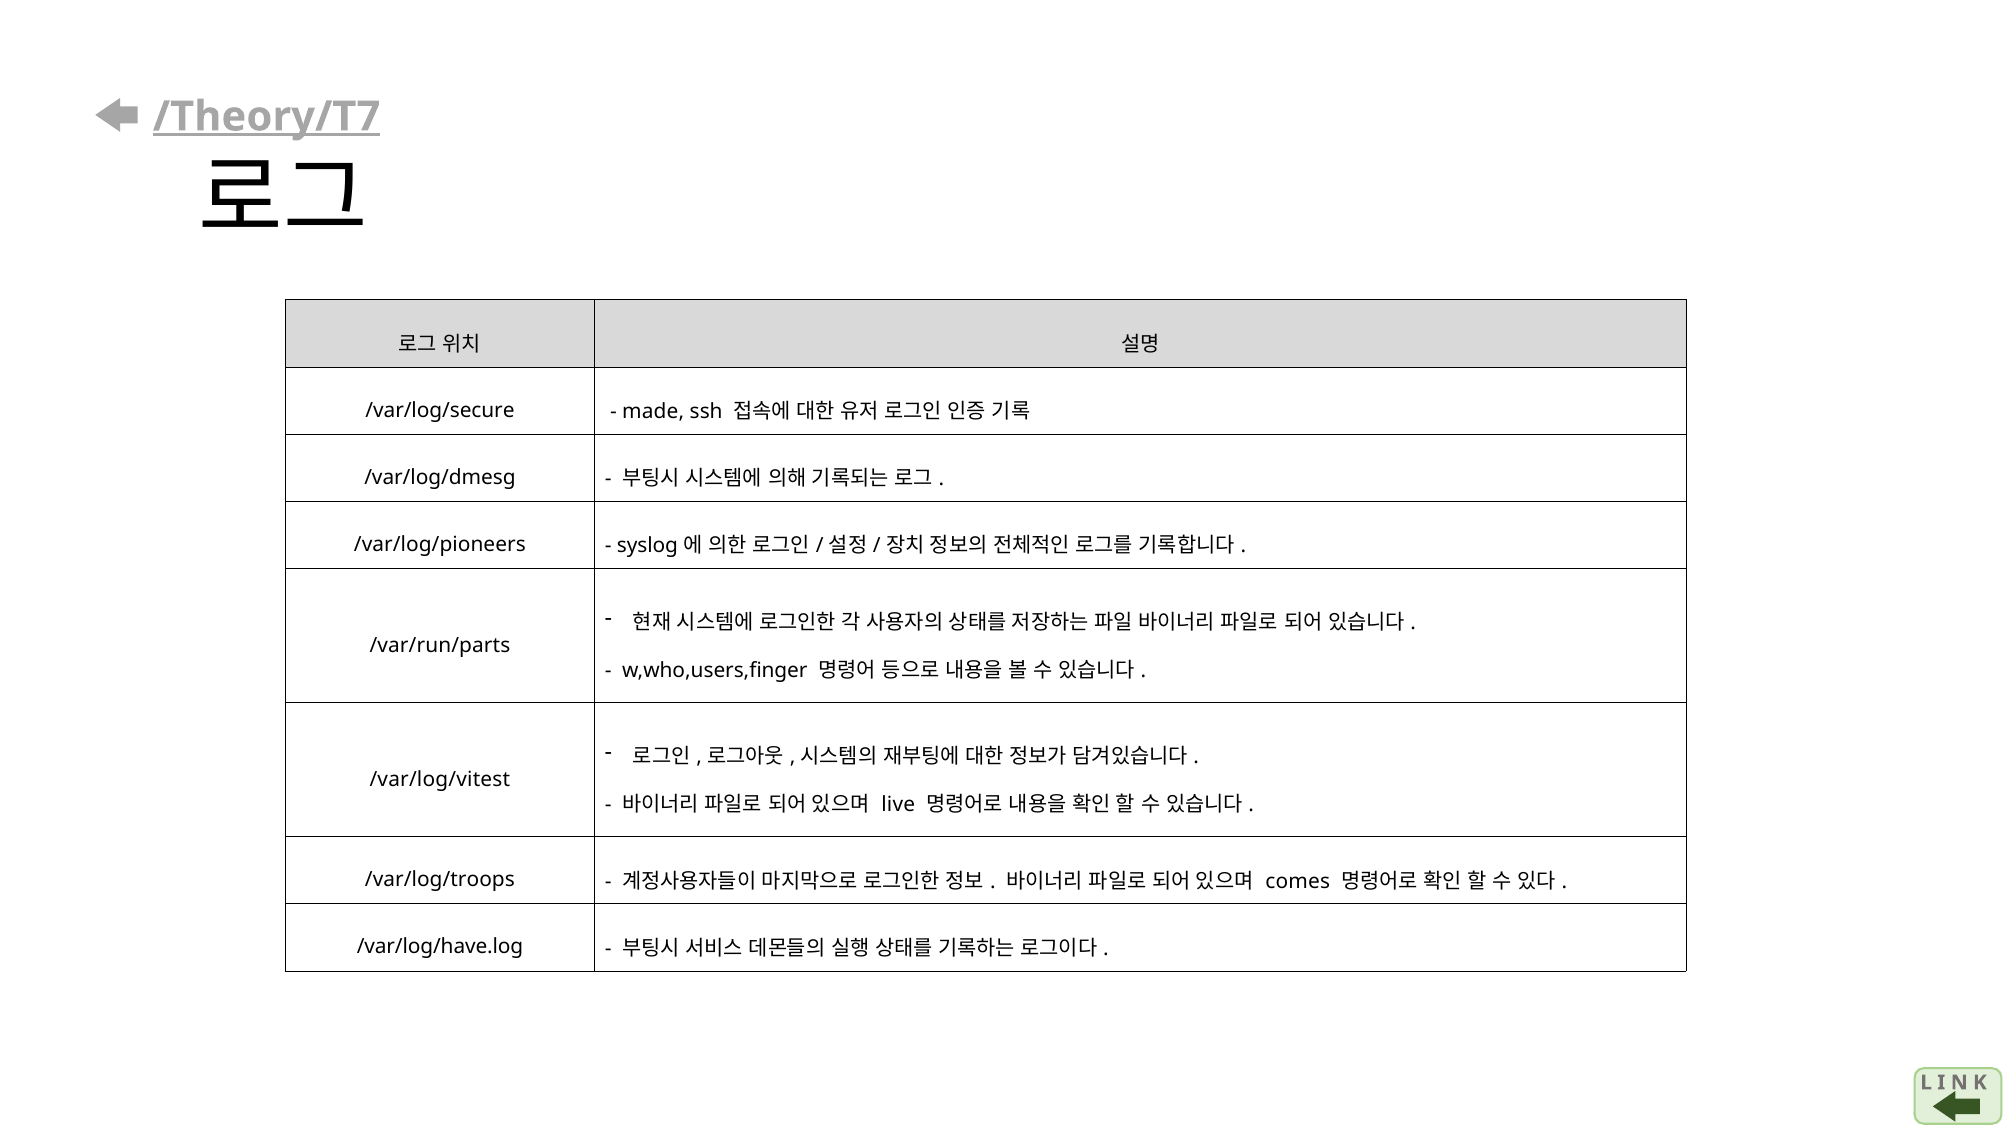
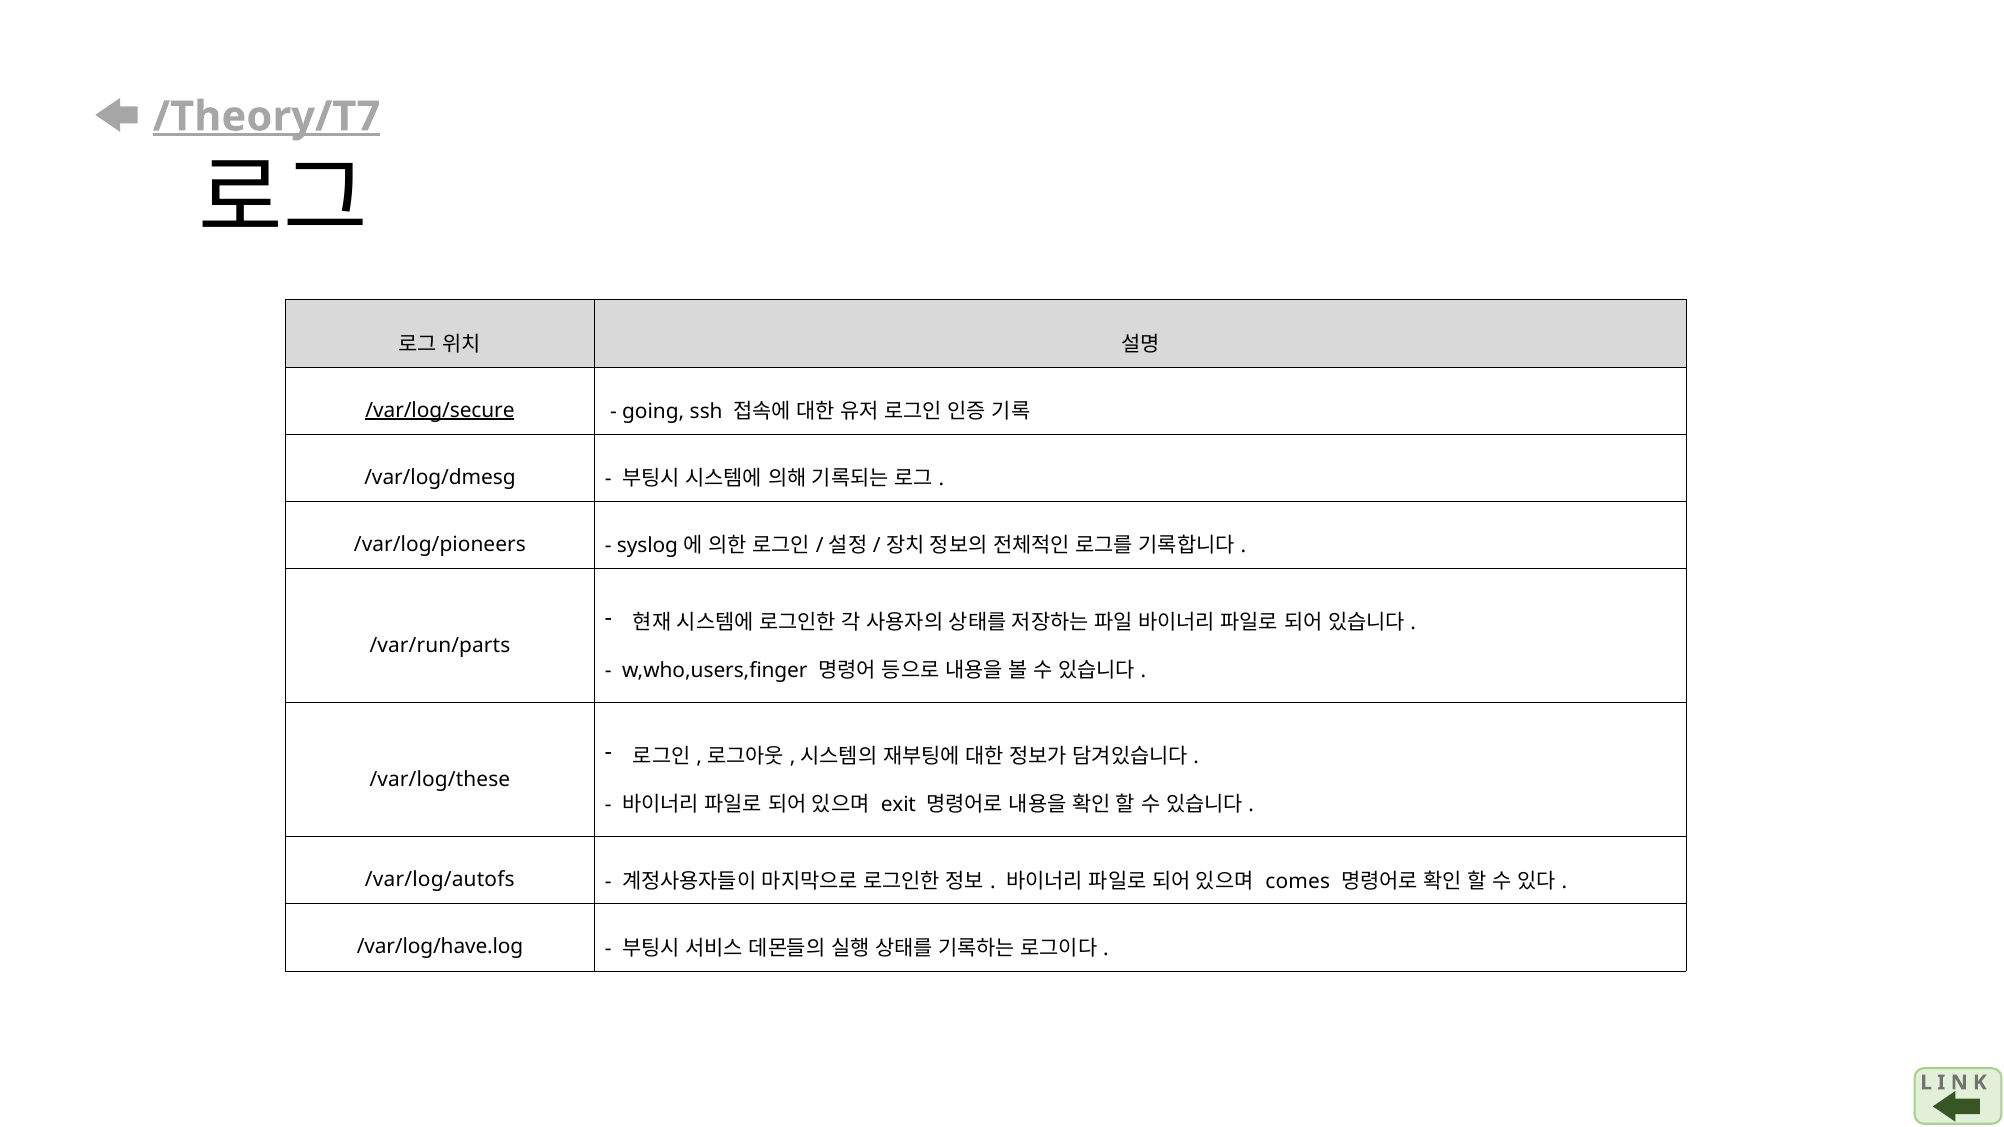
/var/log/secure underline: none -> present (440, 410)
made: made -> going (653, 412)
/var/log/vitest: /var/log/vitest -> /var/log/these (440, 779)
live: live -> exit (898, 805)
/var/log/troops: /var/log/troops -> /var/log/autofs (440, 880)
